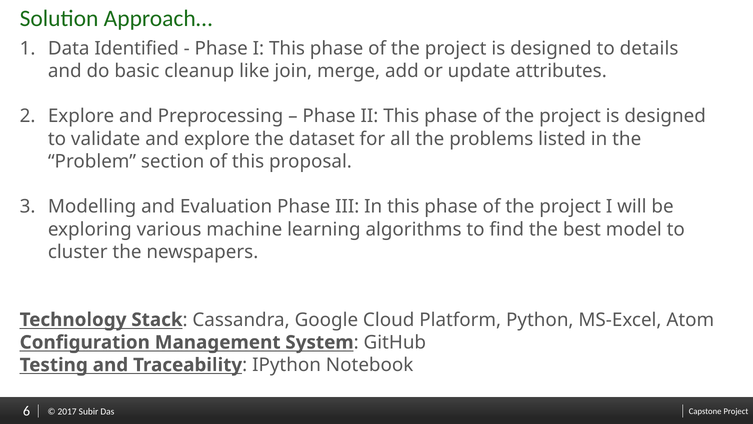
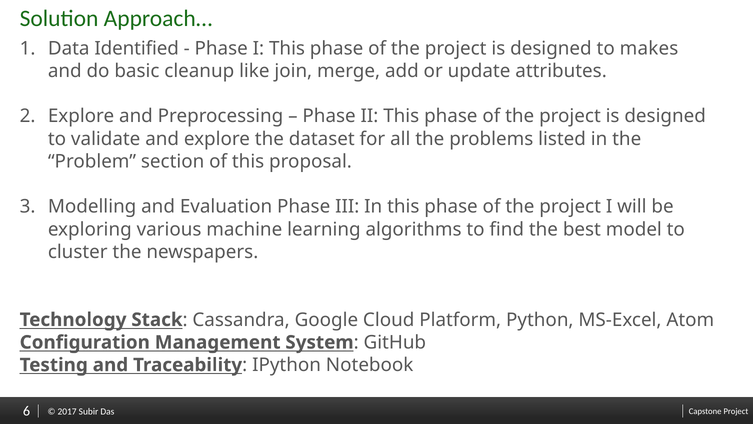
details: details -> makes (649, 48)
